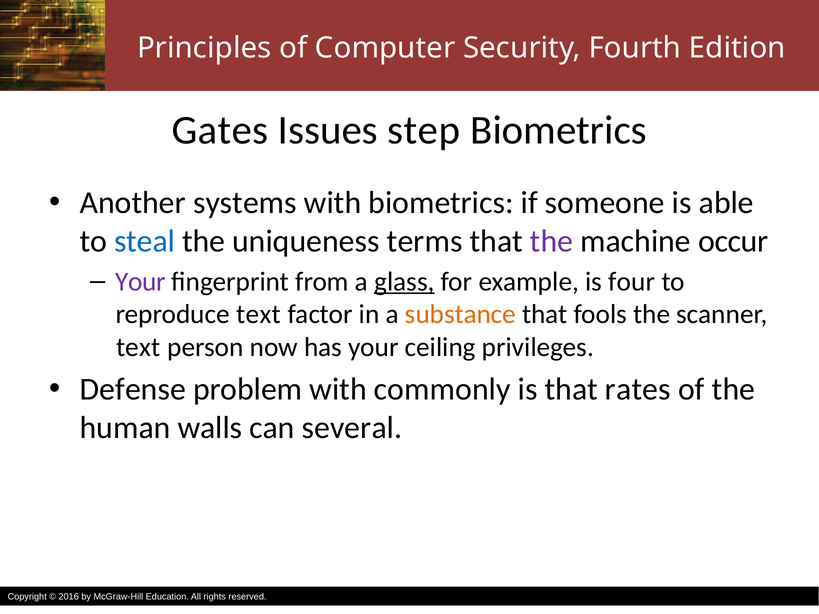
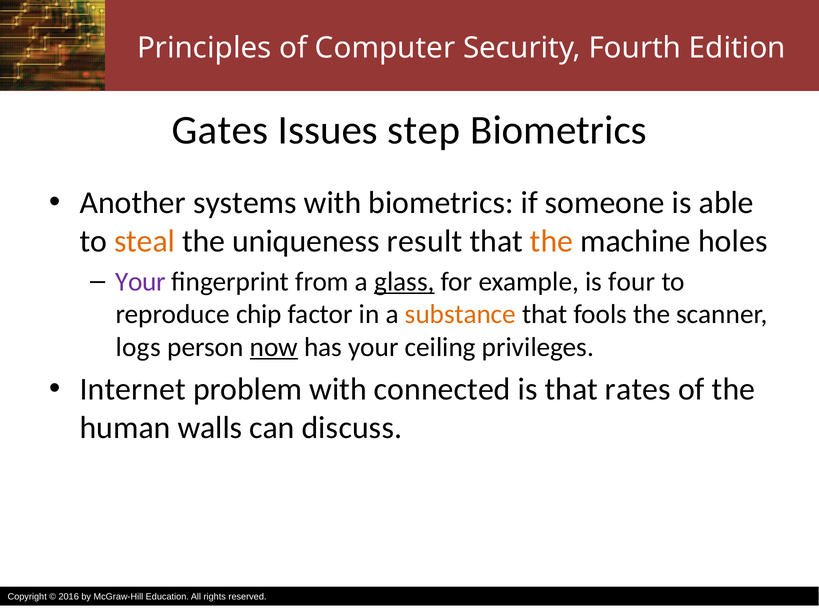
steal colour: blue -> orange (145, 241)
terms: terms -> result (425, 241)
the colour: purple -> orange (552, 241)
occur: occur -> holes (733, 241)
reproduce text: text -> chip (259, 315)
text: text -> logs (138, 347)
now underline: none -> present (274, 347)
Defense: Defense -> Internet (133, 389)
commonly: commonly -> connected (442, 389)
several: several -> discuss (352, 428)
